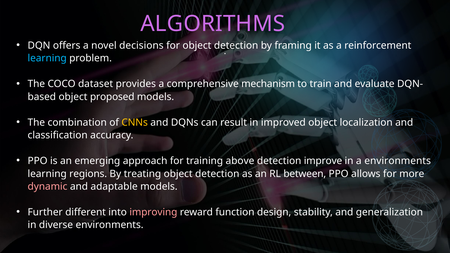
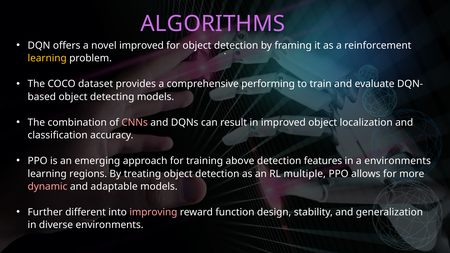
novel decisions: decisions -> improved (141, 45)
learning colour: light blue -> yellow (47, 58)
mechanism: mechanism -> performing (268, 84)
proposed: proposed -> detecting (112, 97)
CNNs colour: yellow -> pink (135, 122)
improve: improve -> features (323, 161)
between: between -> multiple (305, 174)
